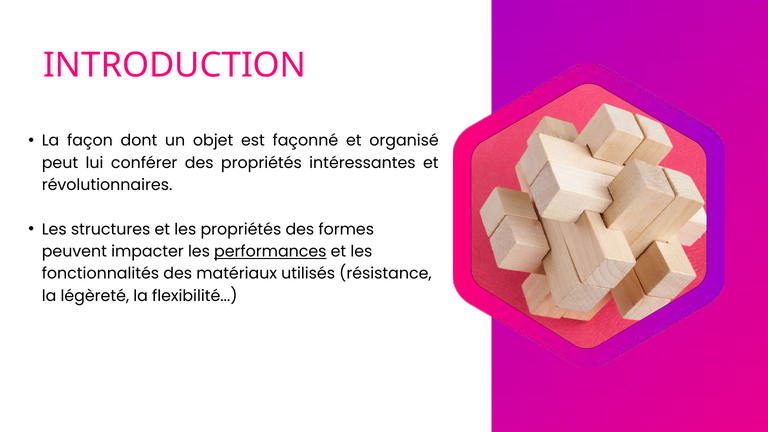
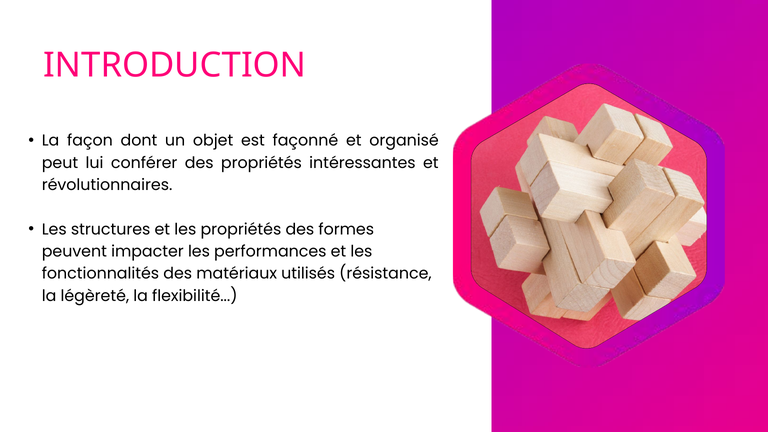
performances underline: present -> none (270, 251)
